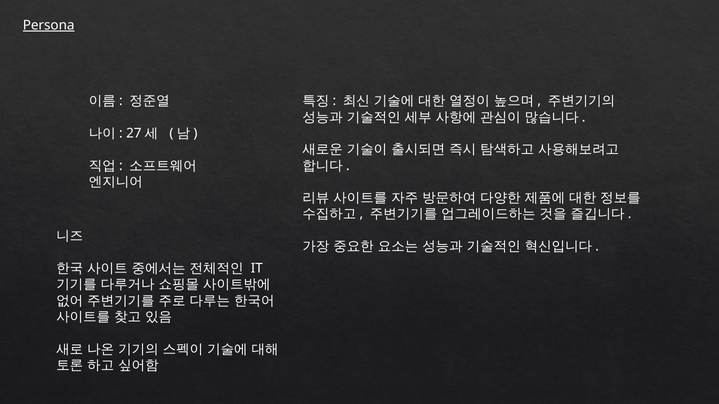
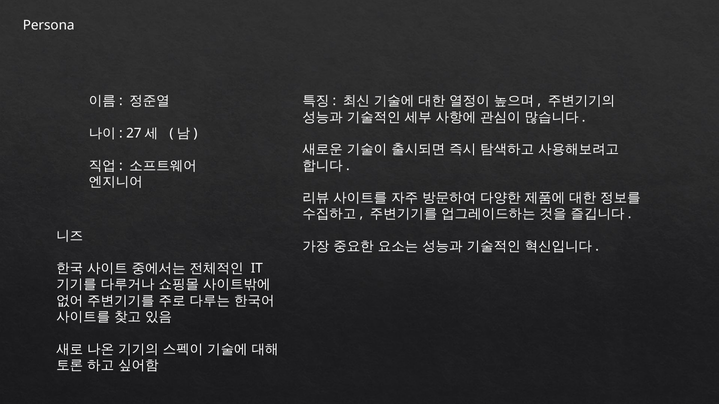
Persona underline: present -> none (49, 25)
